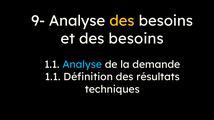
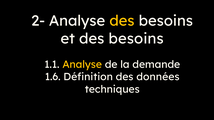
9-: 9- -> 2- (38, 21)
Analyse colour: light blue -> yellow (82, 65)
1.1: 1.1 -> 1.6 (53, 77)
résultats: résultats -> données (158, 77)
